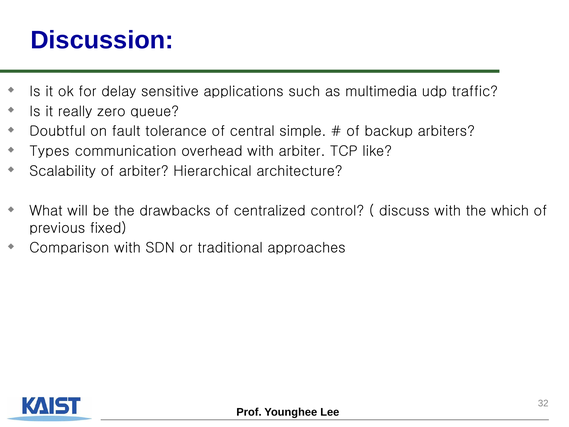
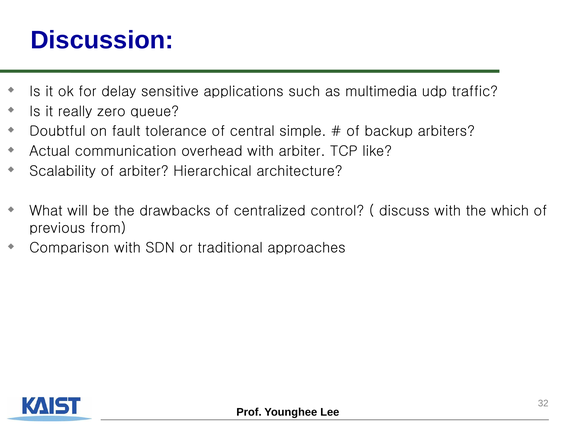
Types: Types -> Actual (50, 151)
fixed: fixed -> from (108, 228)
